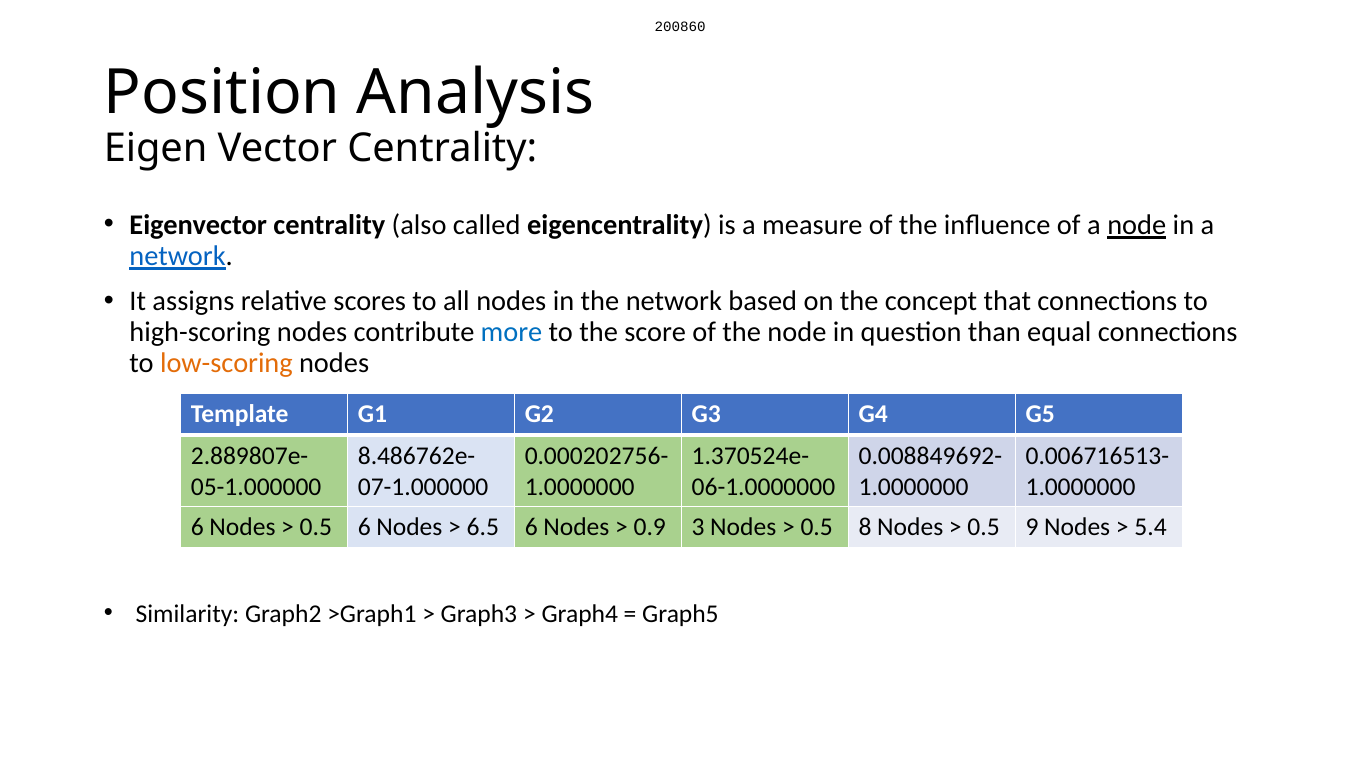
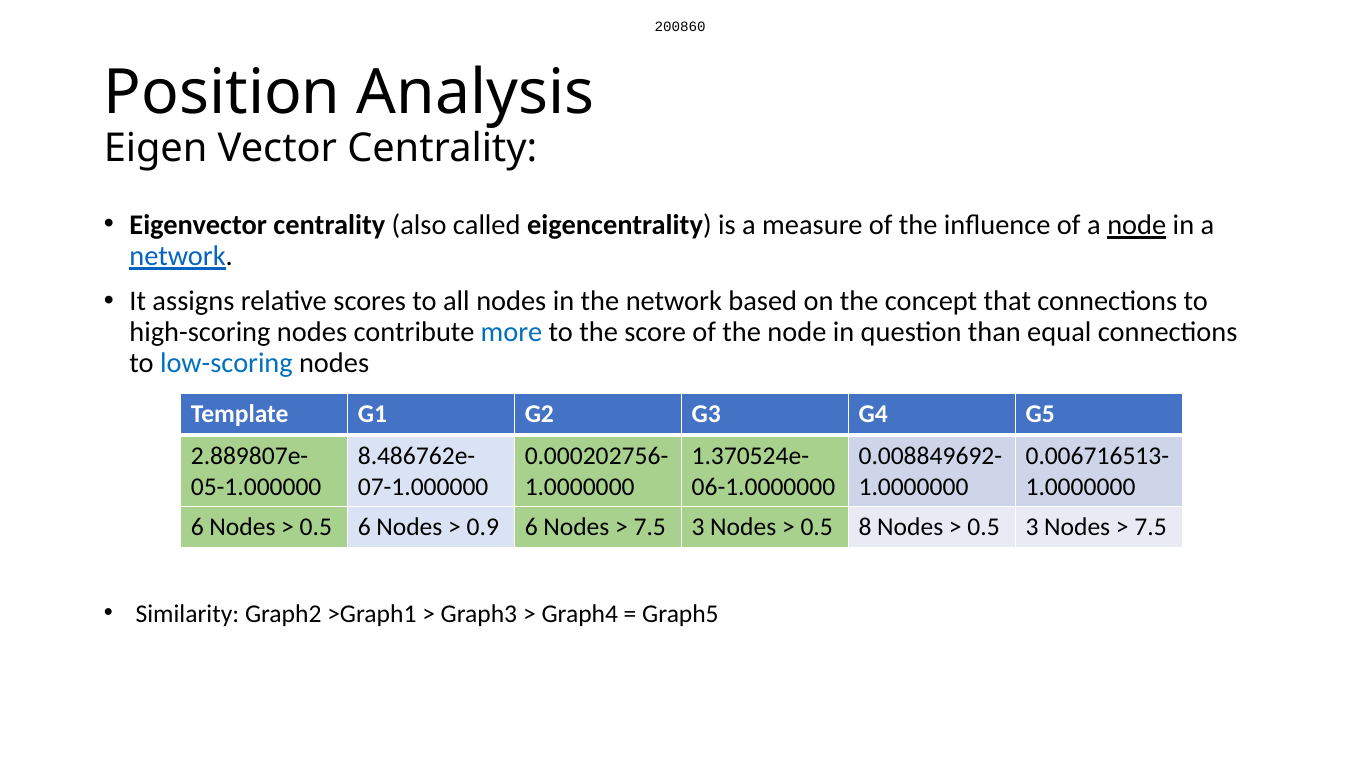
low-scoring colour: orange -> blue (226, 363)
6.5: 6.5 -> 0.9 (483, 527)
0.9: 0.9 -> 7.5 (650, 527)
0.5 9: 9 -> 3 (1032, 527)
5.4: 5.4 -> 7.5 (1151, 527)
